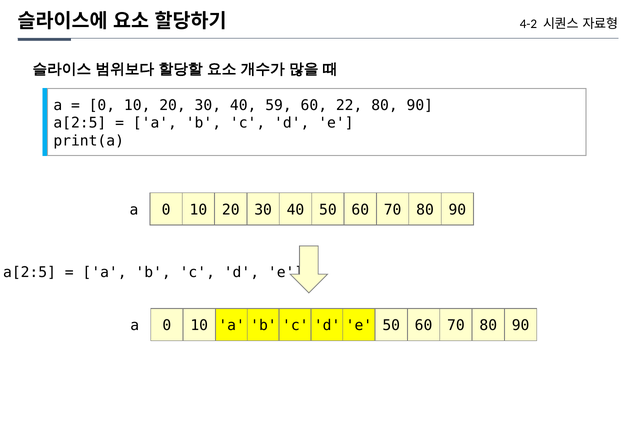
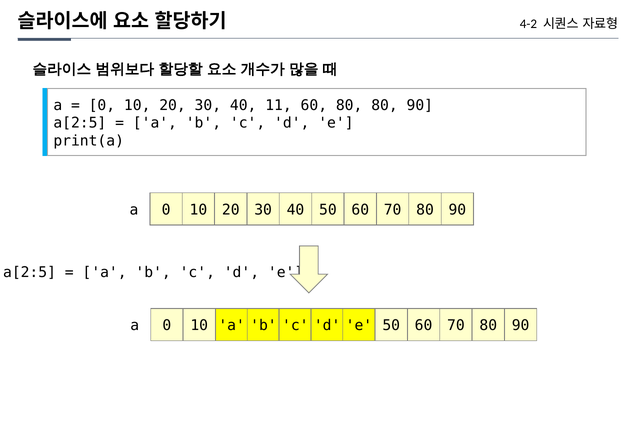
59: 59 -> 11 (279, 105)
60 22: 22 -> 80 (349, 105)
